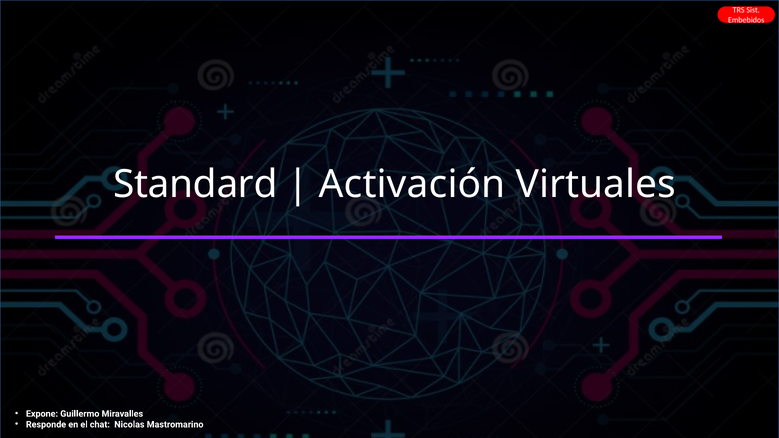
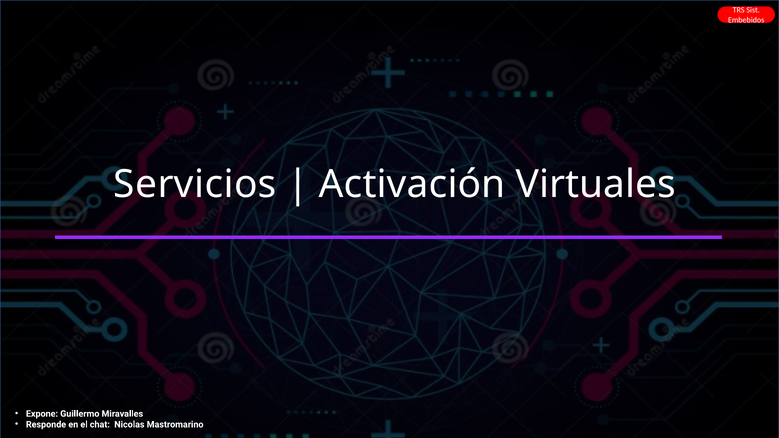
Standard: Standard -> Servicios (195, 184)
